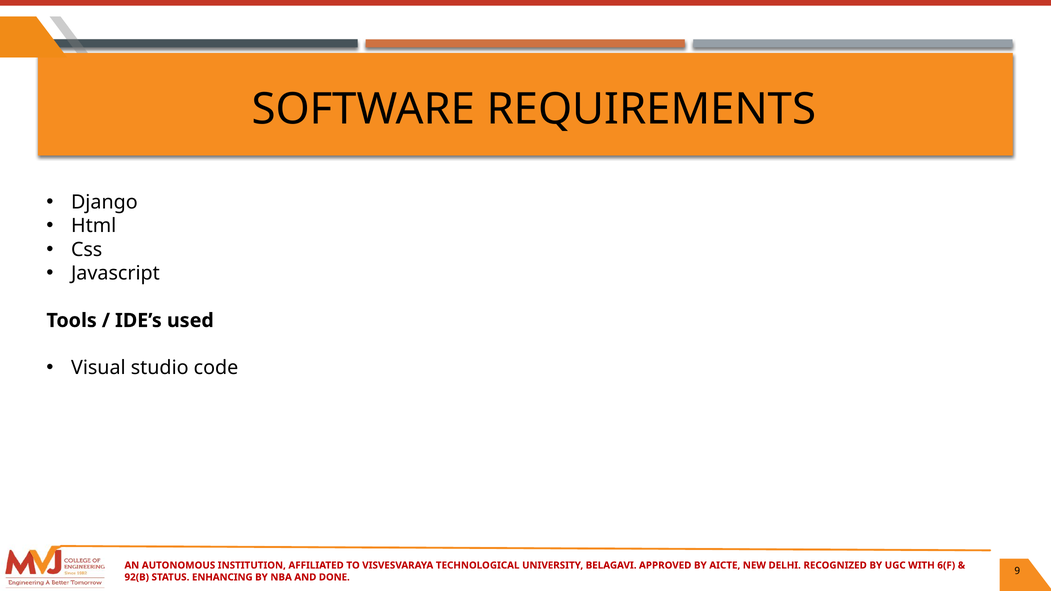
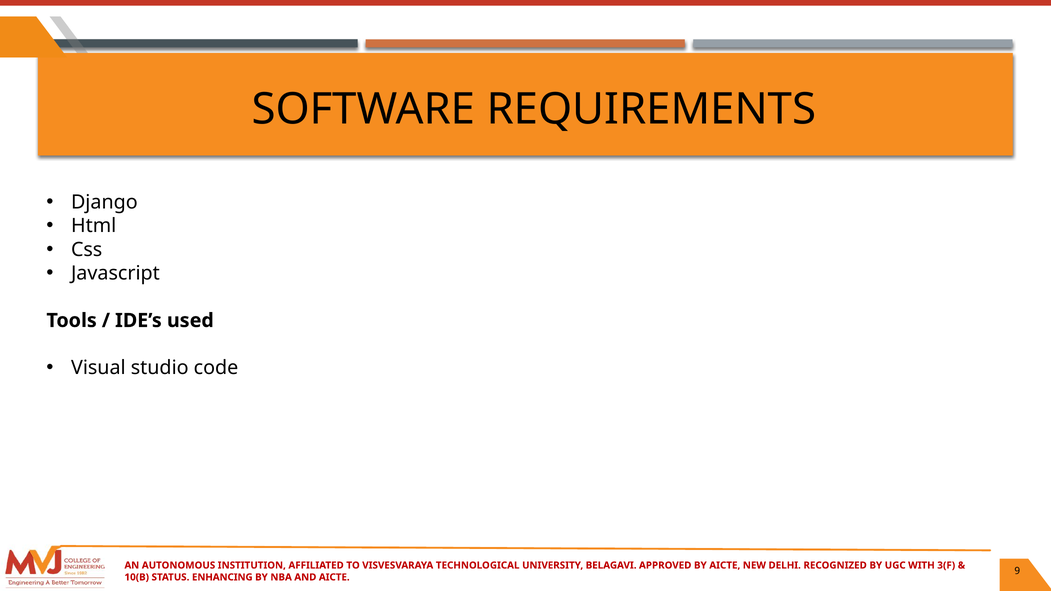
6(F: 6(F -> 3(F (946, 565)
92(B: 92(B -> 10(B (137, 577)
AND DONE: DONE -> AICTE (334, 577)
